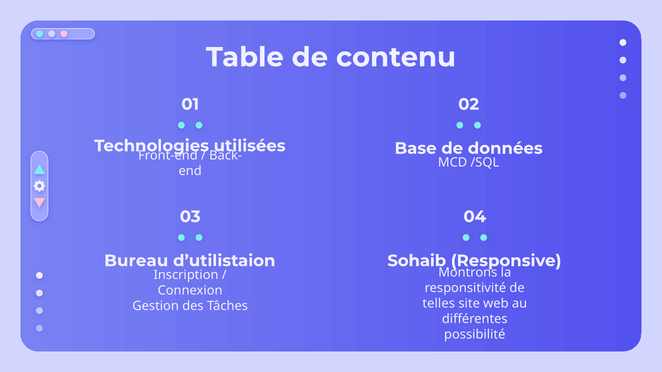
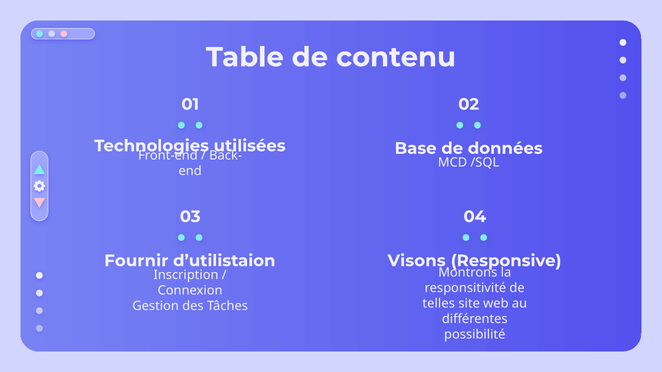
Bureau: Bureau -> Fournir (136, 261)
Sohaib: Sohaib -> Visons (417, 261)
